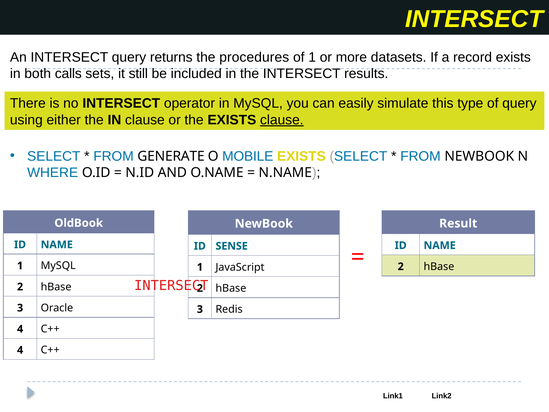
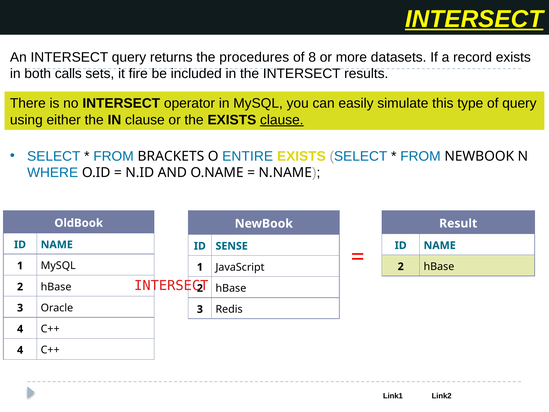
INTERSECT underline: none -> present (474, 19)
of 1: 1 -> 8 (312, 57)
still: still -> fire (138, 74)
GENERATE: GENERATE -> BRACKETS (171, 156)
MOBILE: MOBILE -> ENTIRE (248, 156)
